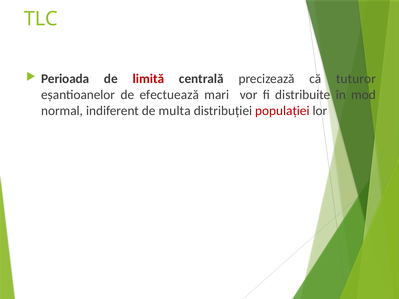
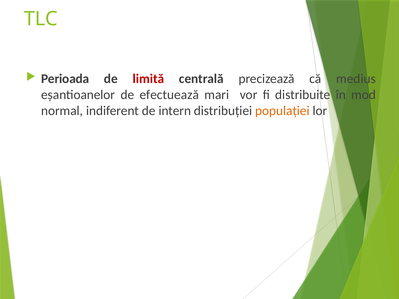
tuturor: tuturor -> medius (356, 79)
multa: multa -> intern (175, 111)
populației colour: red -> orange (282, 111)
